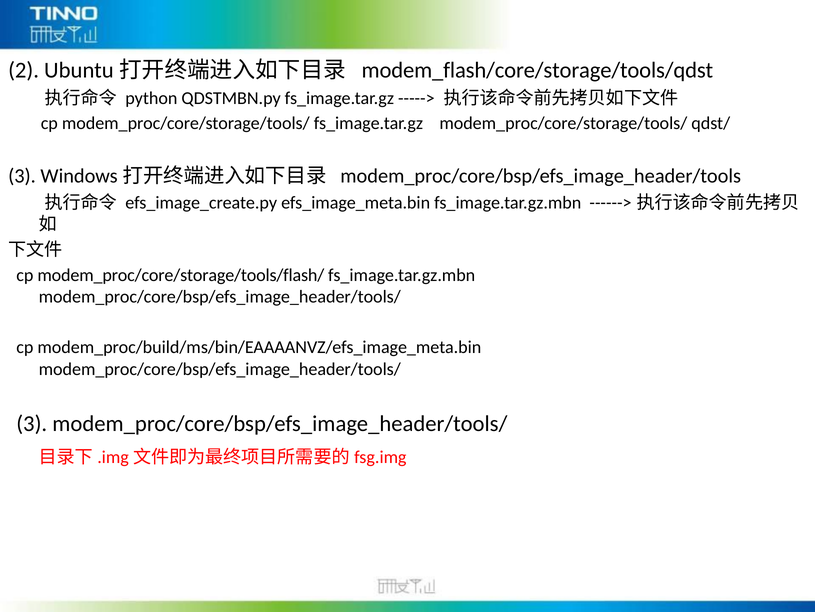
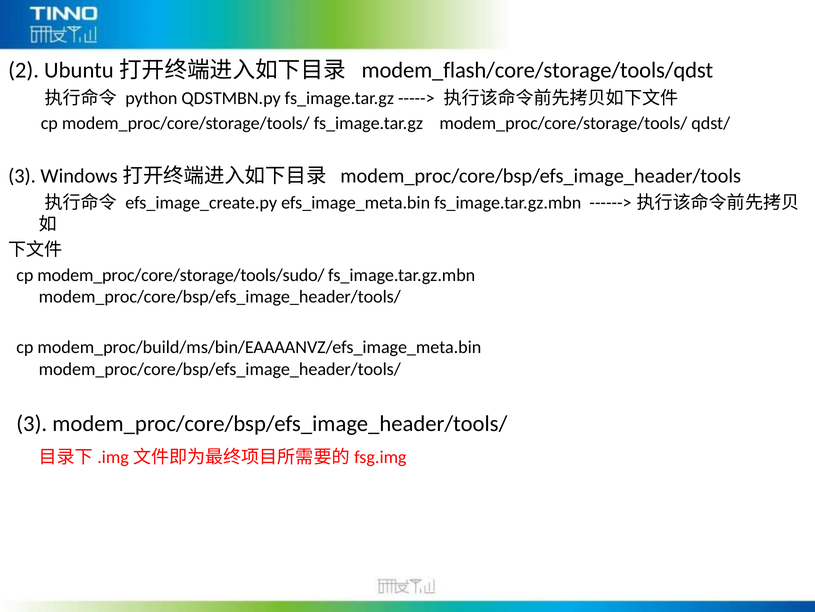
modem_proc/core/storage/tools/flash/: modem_proc/core/storage/tools/flash/ -> modem_proc/core/storage/tools/sudo/ (181, 275)
